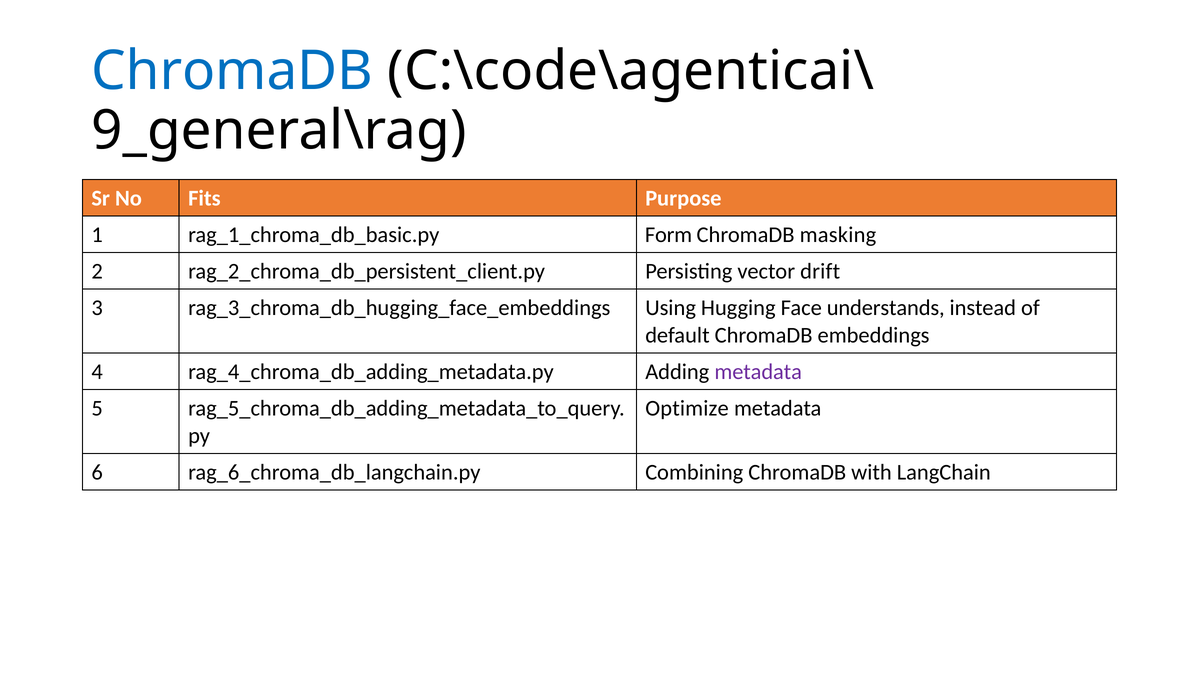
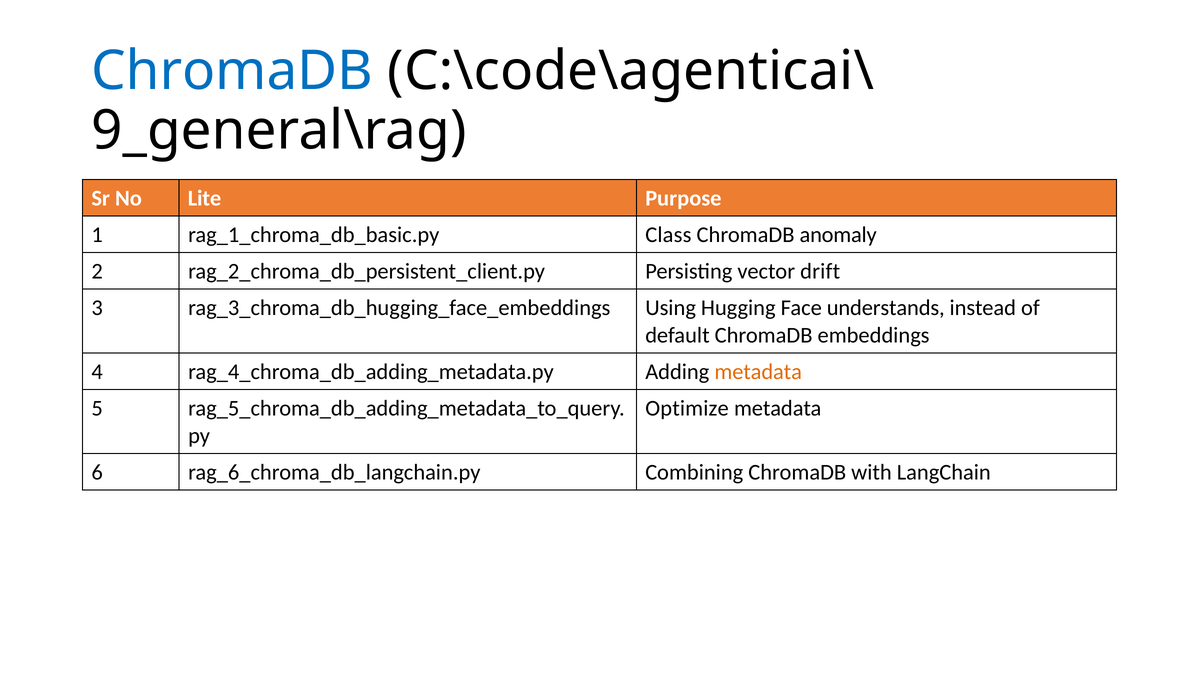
Fits: Fits -> Lite (205, 198)
Form: Form -> Class (668, 234)
masking: masking -> anomaly (838, 234)
metadata colour: purple -> orange (758, 371)
